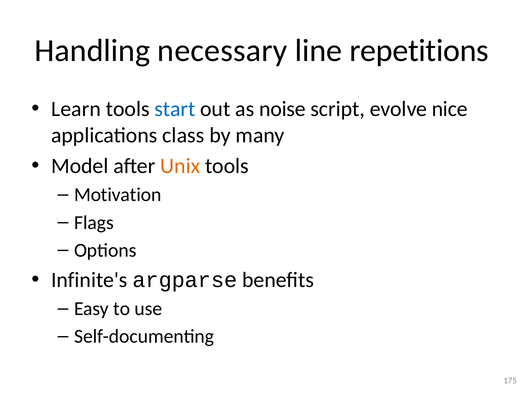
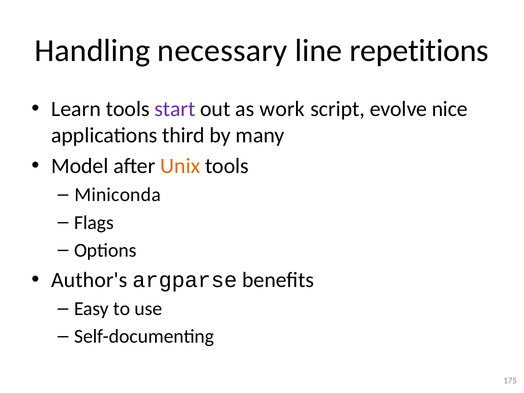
start colour: blue -> purple (175, 109)
noise: noise -> work (282, 109)
class: class -> third (183, 135)
Motivation: Motivation -> Miniconda (118, 195)
Infinite's: Infinite's -> Author's (89, 280)
